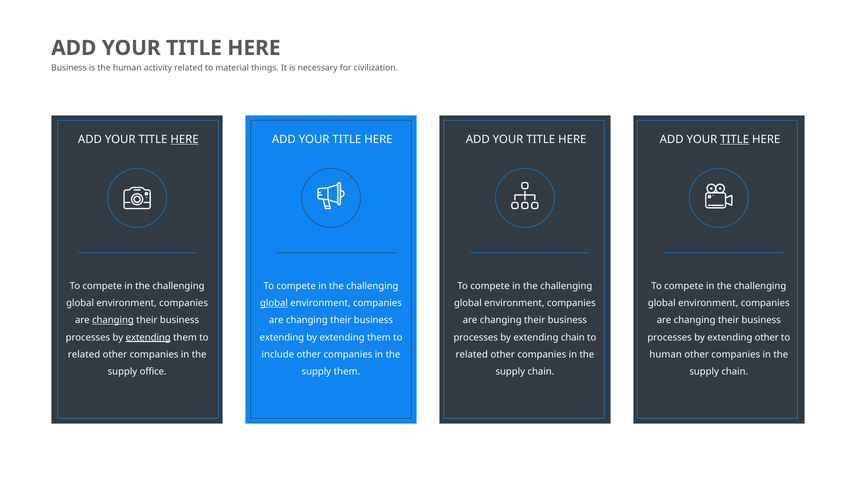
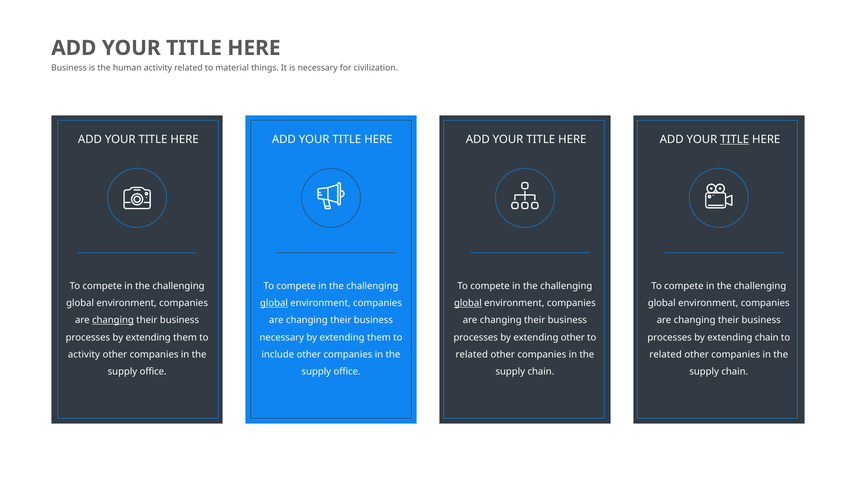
HERE underline: present -> none (185, 139)
global underline: none -> present (468, 303)
extending underline: present -> none (148, 337)
extending: extending -> necessary (282, 337)
extending chain: chain -> other (573, 337)
extending other: other -> chain (767, 337)
related: related -> activity (84, 354)
human: human -> related (666, 354)
them: them -> office (347, 372)
